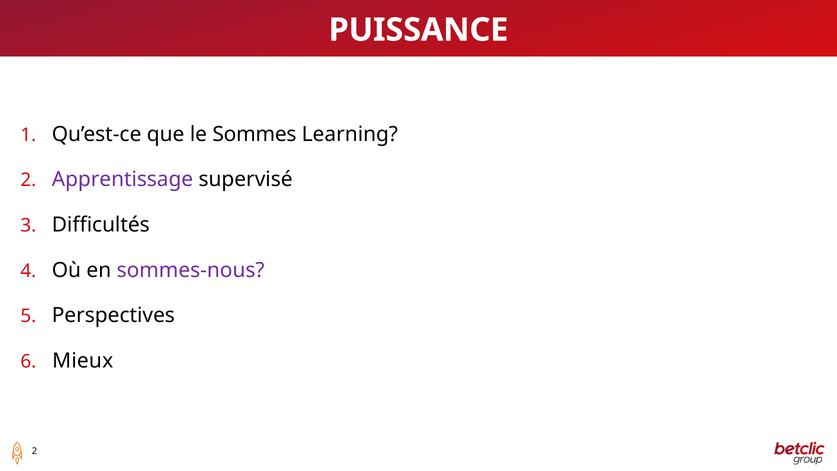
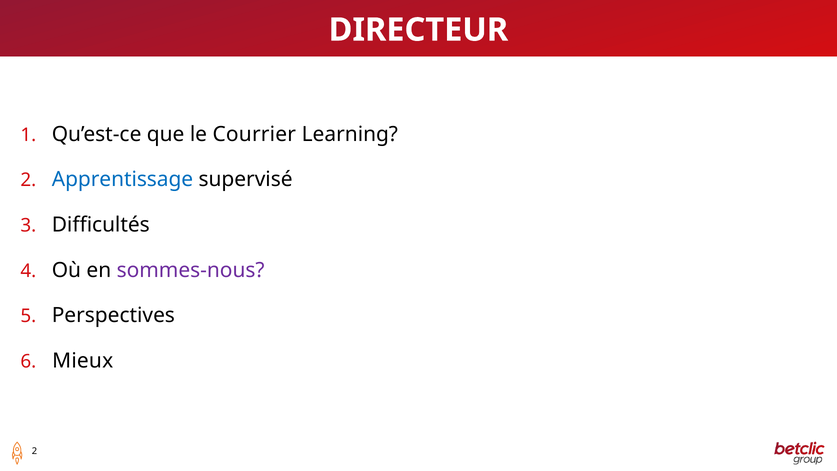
PUISSANCE: PUISSANCE -> DIRECTEUR (418, 30)
Sommes: Sommes -> Courrier (254, 134)
Apprentissage colour: purple -> blue (122, 180)
